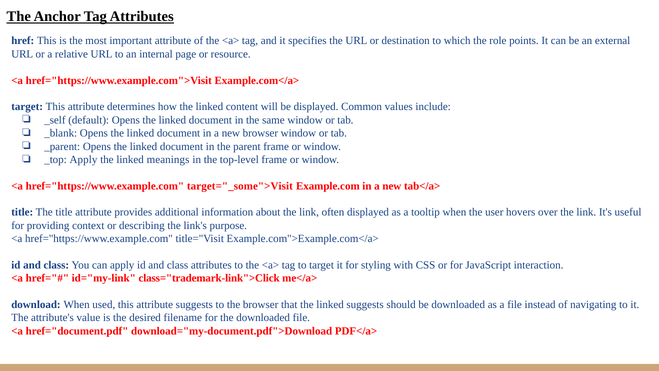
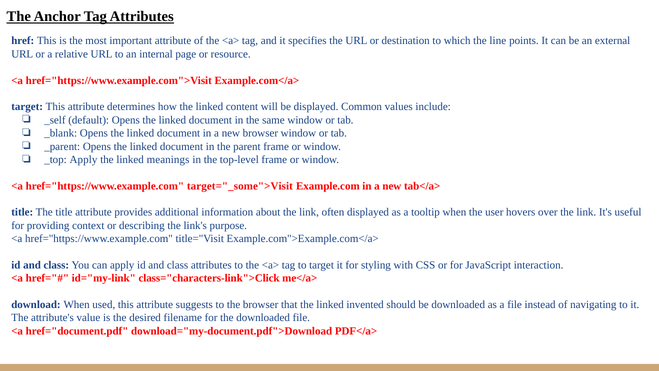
role: role -> line (498, 41)
class="trademark-link">Click: class="trademark-link">Click -> class="characters-link">Click (209, 278)
linked suggests: suggests -> invented (365, 304)
